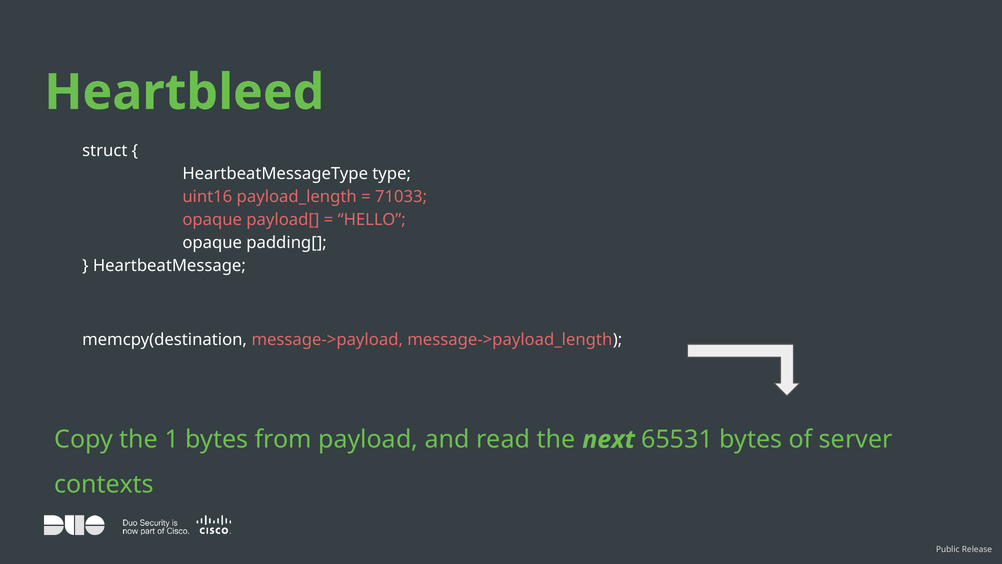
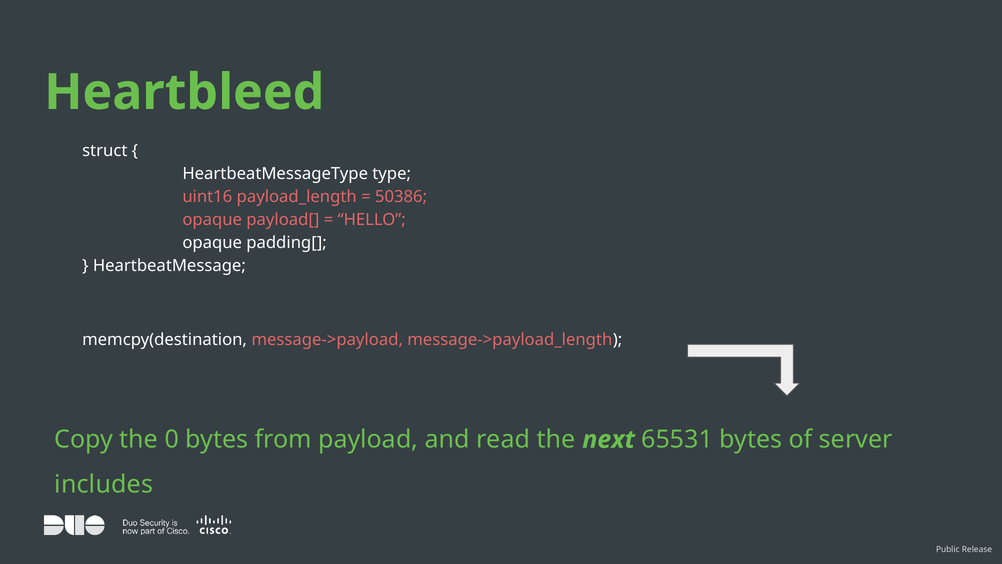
71033: 71033 -> 50386 (401, 197)
1: 1 -> 0 (172, 439)
contexts: contexts -> includes (104, 484)
